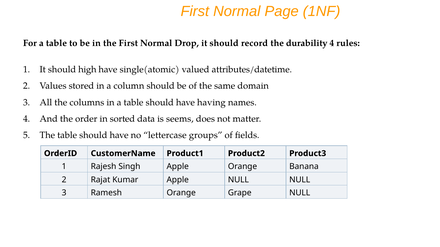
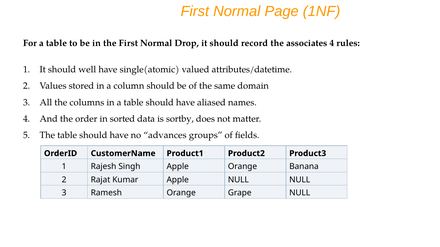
durability: durability -> associates (307, 43)
high: high -> well (87, 70)
having: having -> aliased (211, 103)
seems: seems -> sortby (180, 119)
lettercase: lettercase -> advances (165, 136)
